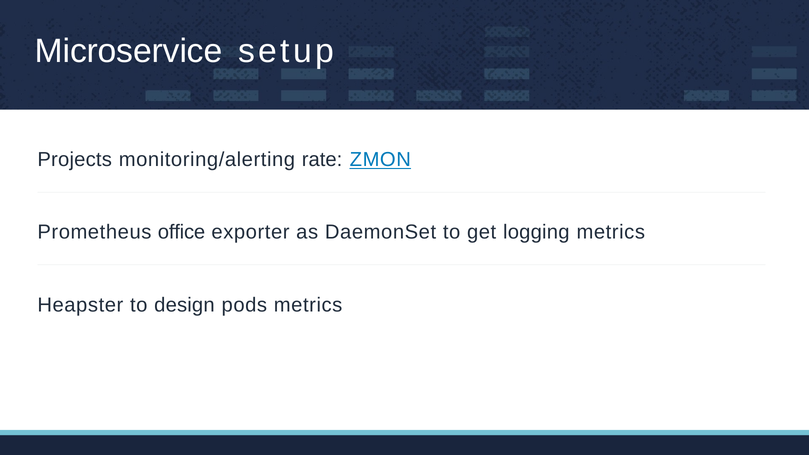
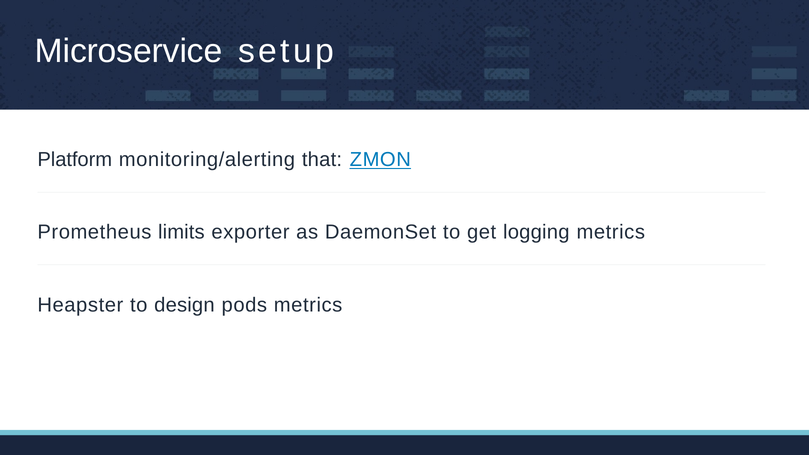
Projects: Projects -> Platform (75, 159)
rate: rate -> that (322, 159)
office: office -> limits (181, 232)
